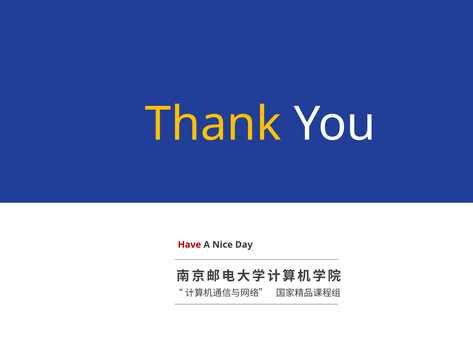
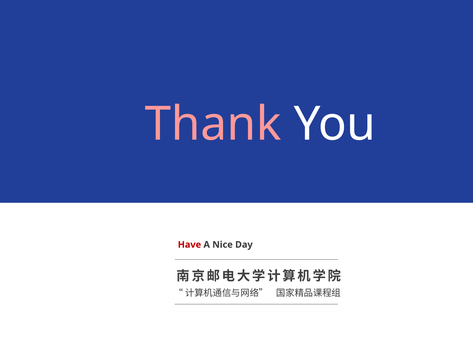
Thank colour: yellow -> pink (213, 124)
